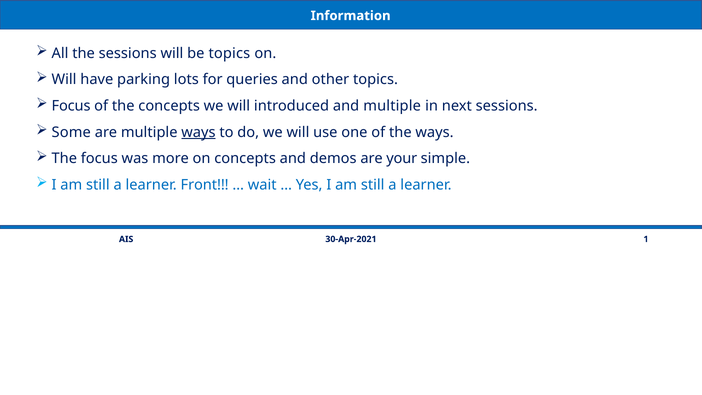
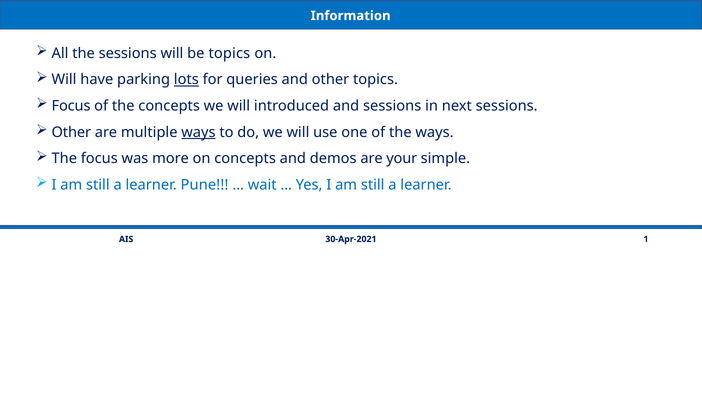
lots underline: none -> present (186, 80)
and multiple: multiple -> sessions (392, 106)
Some: Some -> Other (71, 132)
Front: Front -> Pune (205, 185)
